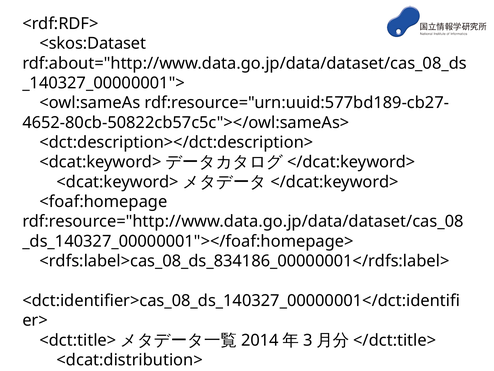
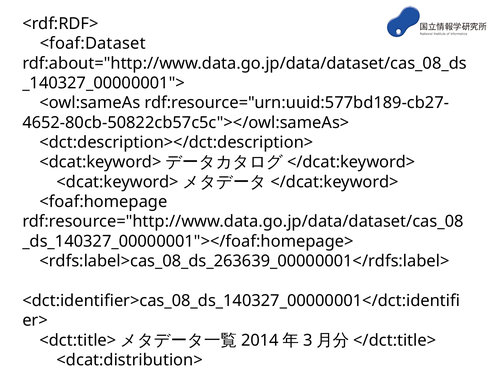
<skos:Dataset: <skos:Dataset -> <foaf:Dataset (93, 43)
<rdfs:label>cas_08_ds_834186_00000001</rdfs:label>: <rdfs:label>cas_08_ds_834186_00000001</rdfs:label> -> <rdfs:label>cas_08_ds_263639_00000001</rdfs:label> (244, 261)
